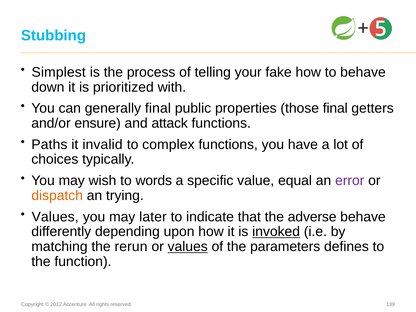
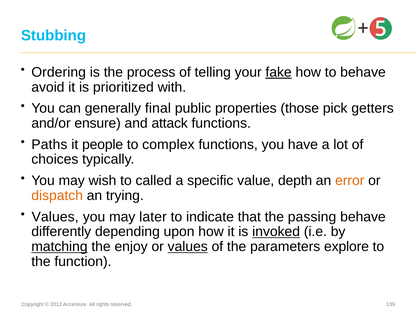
Simplest: Simplest -> Ordering (59, 72)
fake underline: none -> present (279, 72)
down: down -> avoid (48, 87)
those final: final -> pick (335, 108)
invalid: invalid -> people (103, 144)
words: words -> called (154, 181)
equal: equal -> depth (295, 181)
error colour: purple -> orange (350, 181)
adverse: adverse -> passing (312, 217)
matching underline: none -> present (59, 247)
rerun: rerun -> enjoy (131, 247)
defines: defines -> explore (346, 247)
